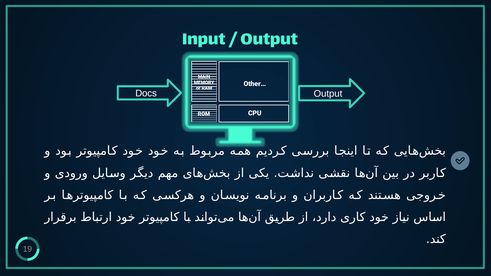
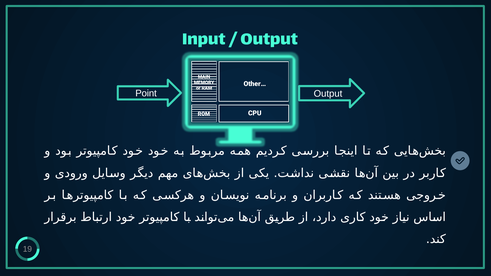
Docs: Docs -> Point (146, 94)
